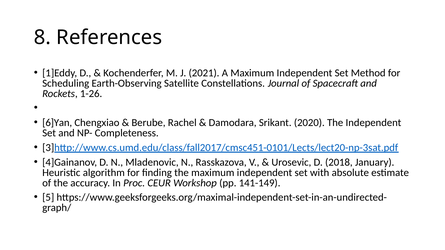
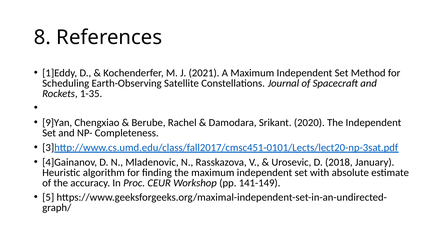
1-26: 1-26 -> 1-35 (91, 94)
6]Yan: 6]Yan -> 9]Yan (57, 123)
